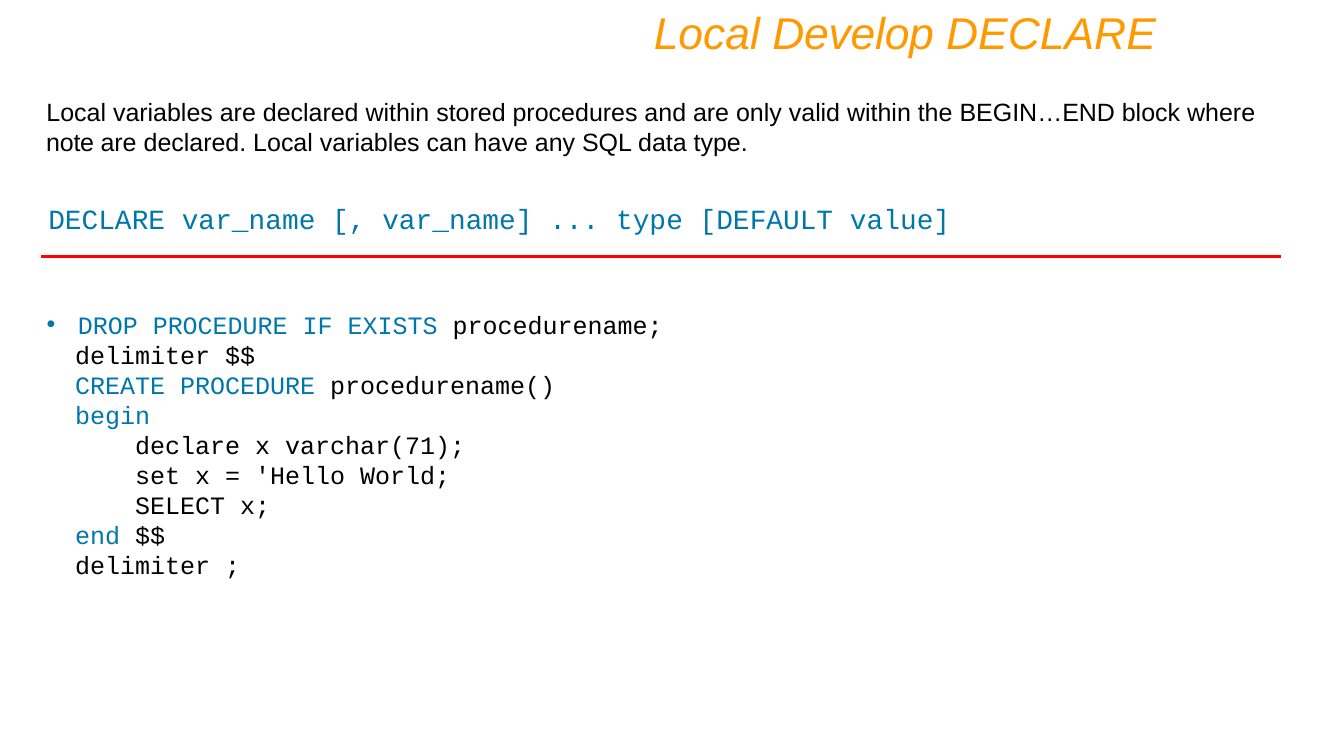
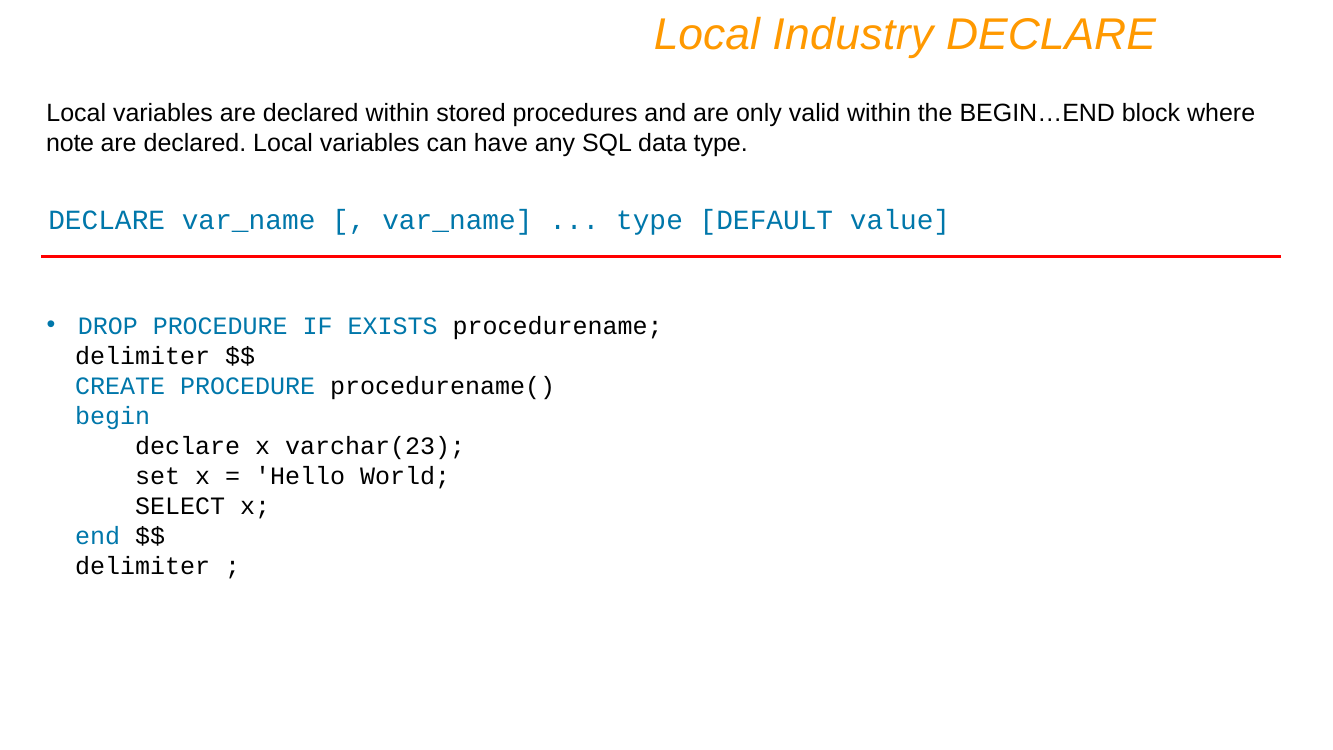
Develop: Develop -> Industry (853, 35)
varchar(71: varchar(71 -> varchar(23 (375, 446)
